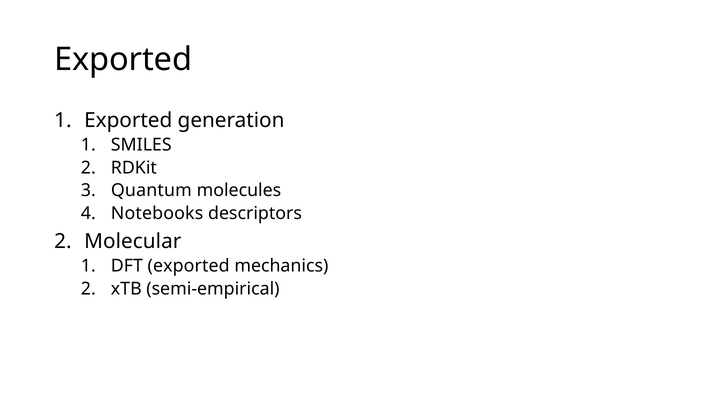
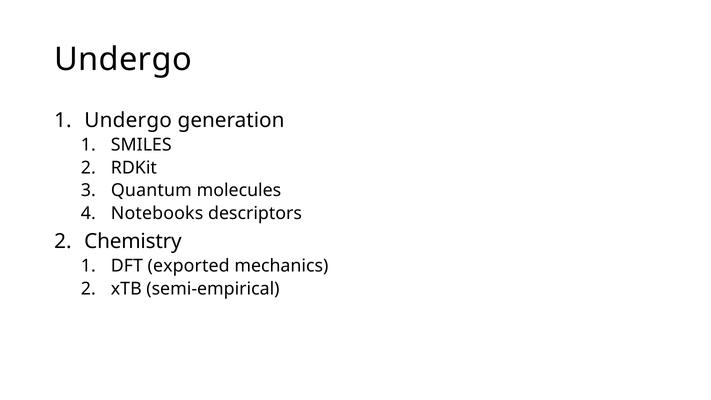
Exported: Exported -> Undergo (123, 60)
Exported: Exported -> Undergo (128, 120)
Molecular: Molecular -> Chemistry (133, 242)
